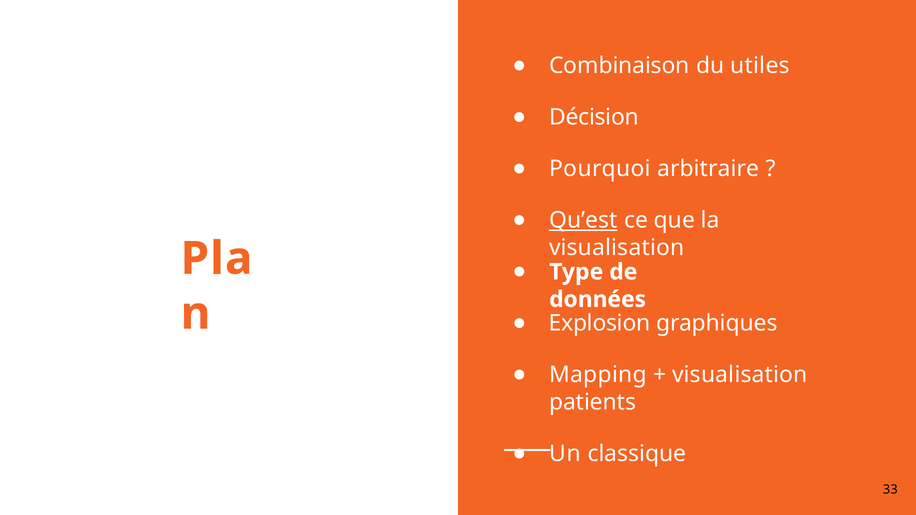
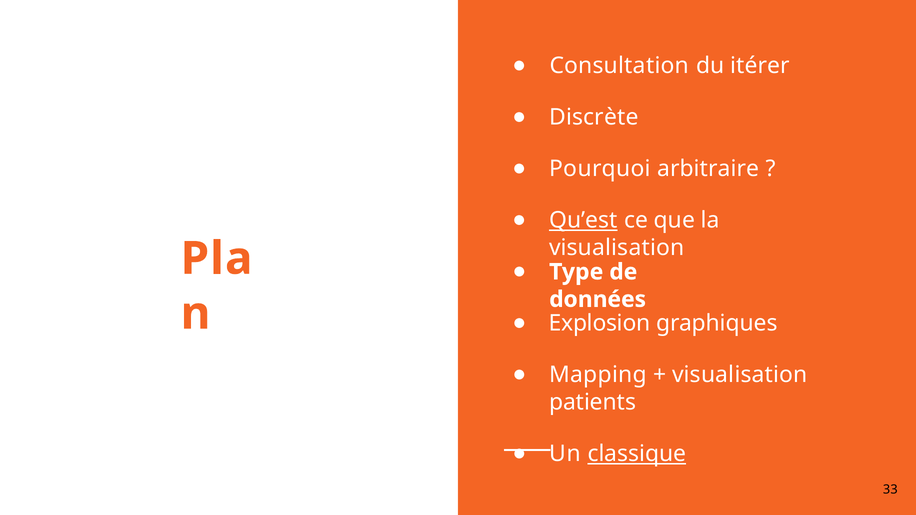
Combinaison: Combinaison -> Consultation (619, 66)
utiles: utiles -> itérer (760, 66)
Décision: Décision -> Discrète (594, 117)
classique underline: none -> present (637, 454)
